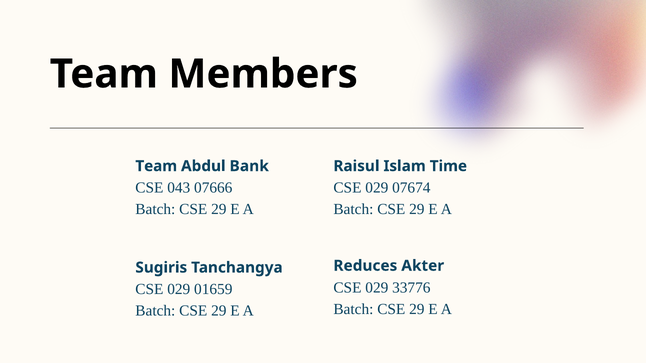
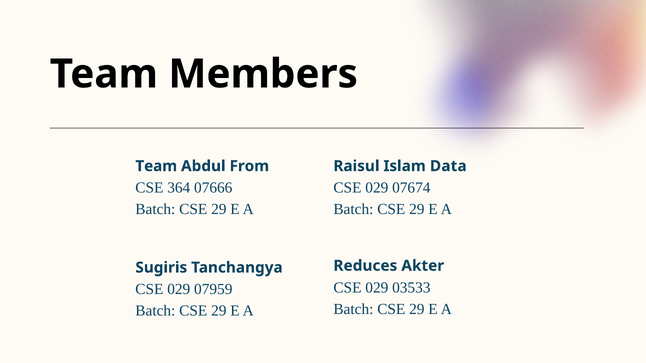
Bank: Bank -> From (249, 166)
Time: Time -> Data (448, 166)
043: 043 -> 364 (179, 188)
33776: 33776 -> 03533 (411, 288)
01659: 01659 -> 07959 (213, 290)
